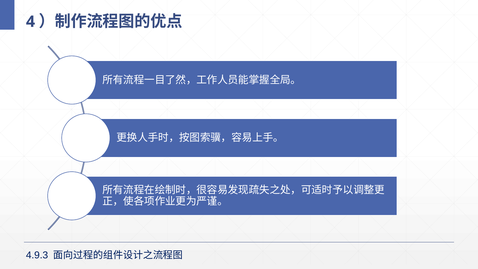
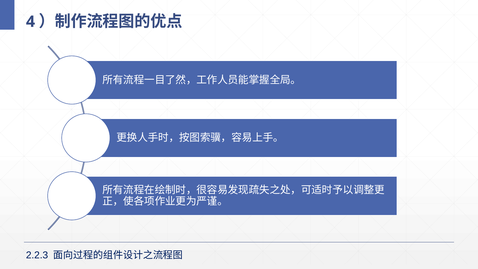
4.9.3: 4.9.3 -> 2.2.3 (37, 255)
